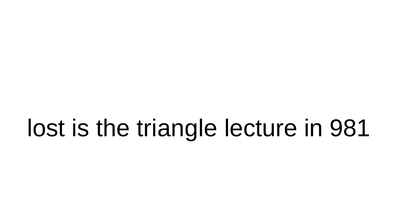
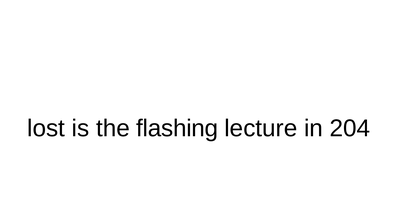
triangle: triangle -> flashing (177, 128)
981: 981 -> 204 (350, 128)
